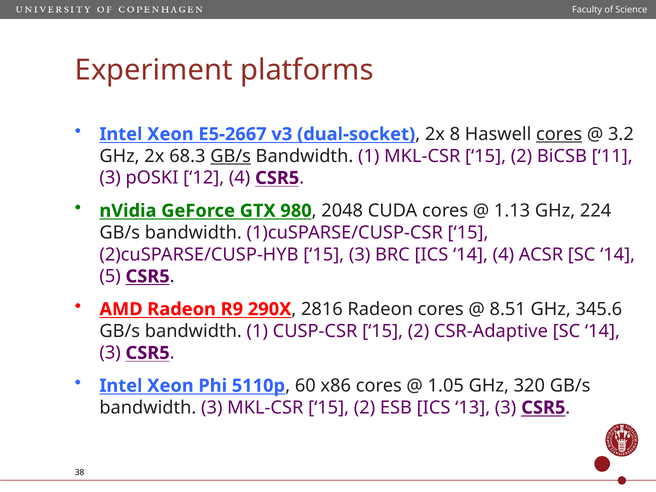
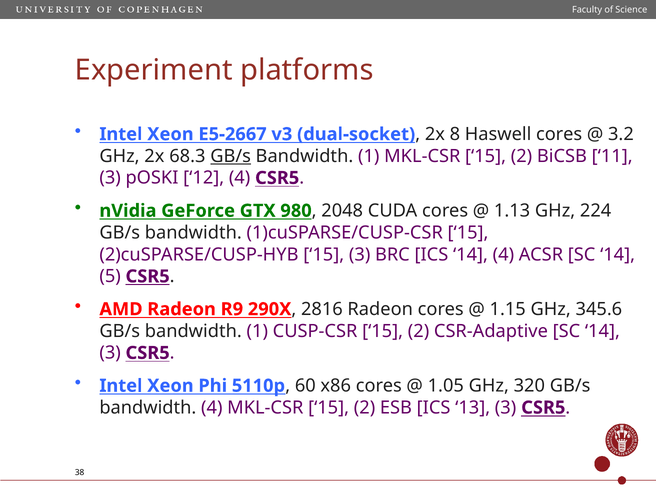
cores underline: present -> none (559, 134)
8.51: 8.51 -> 1.15 (508, 309)
bandwidth 3: 3 -> 4 (212, 408)
